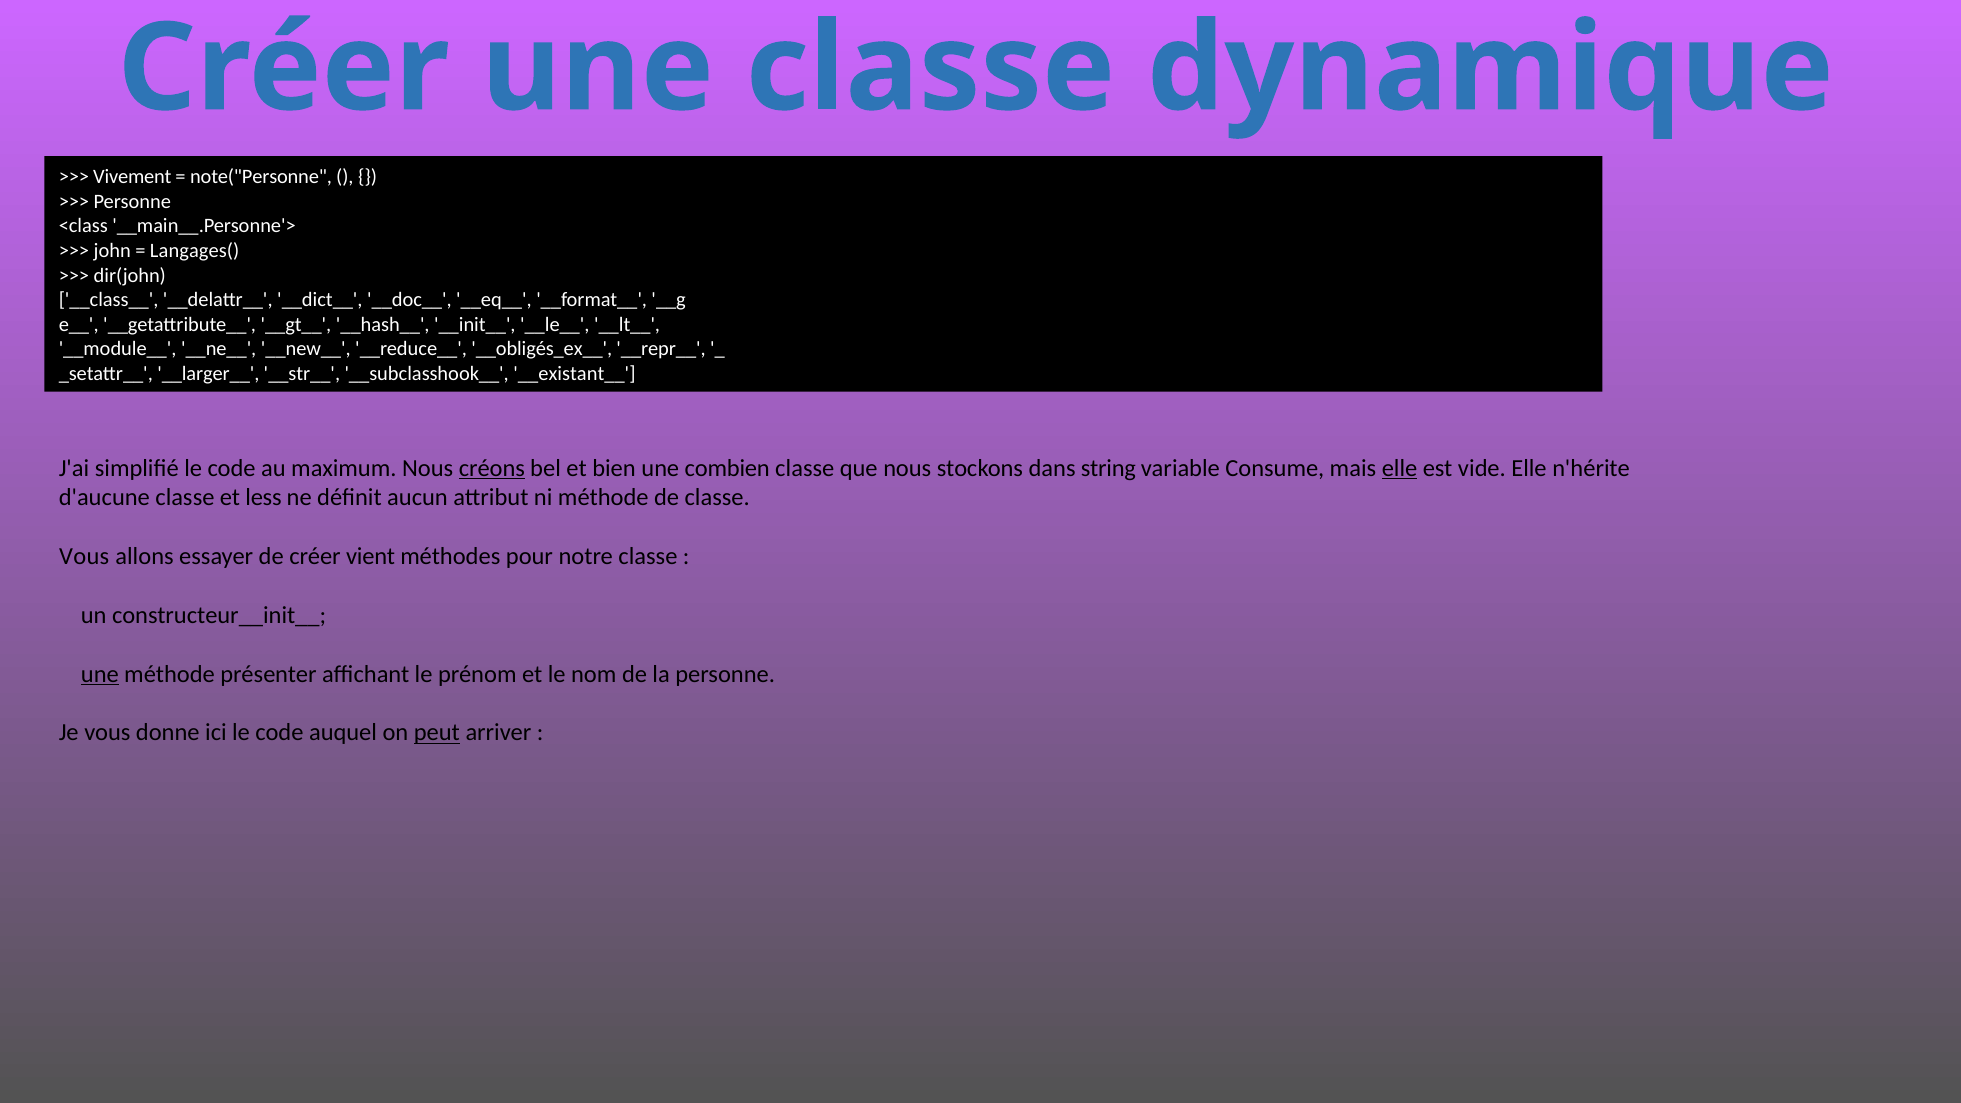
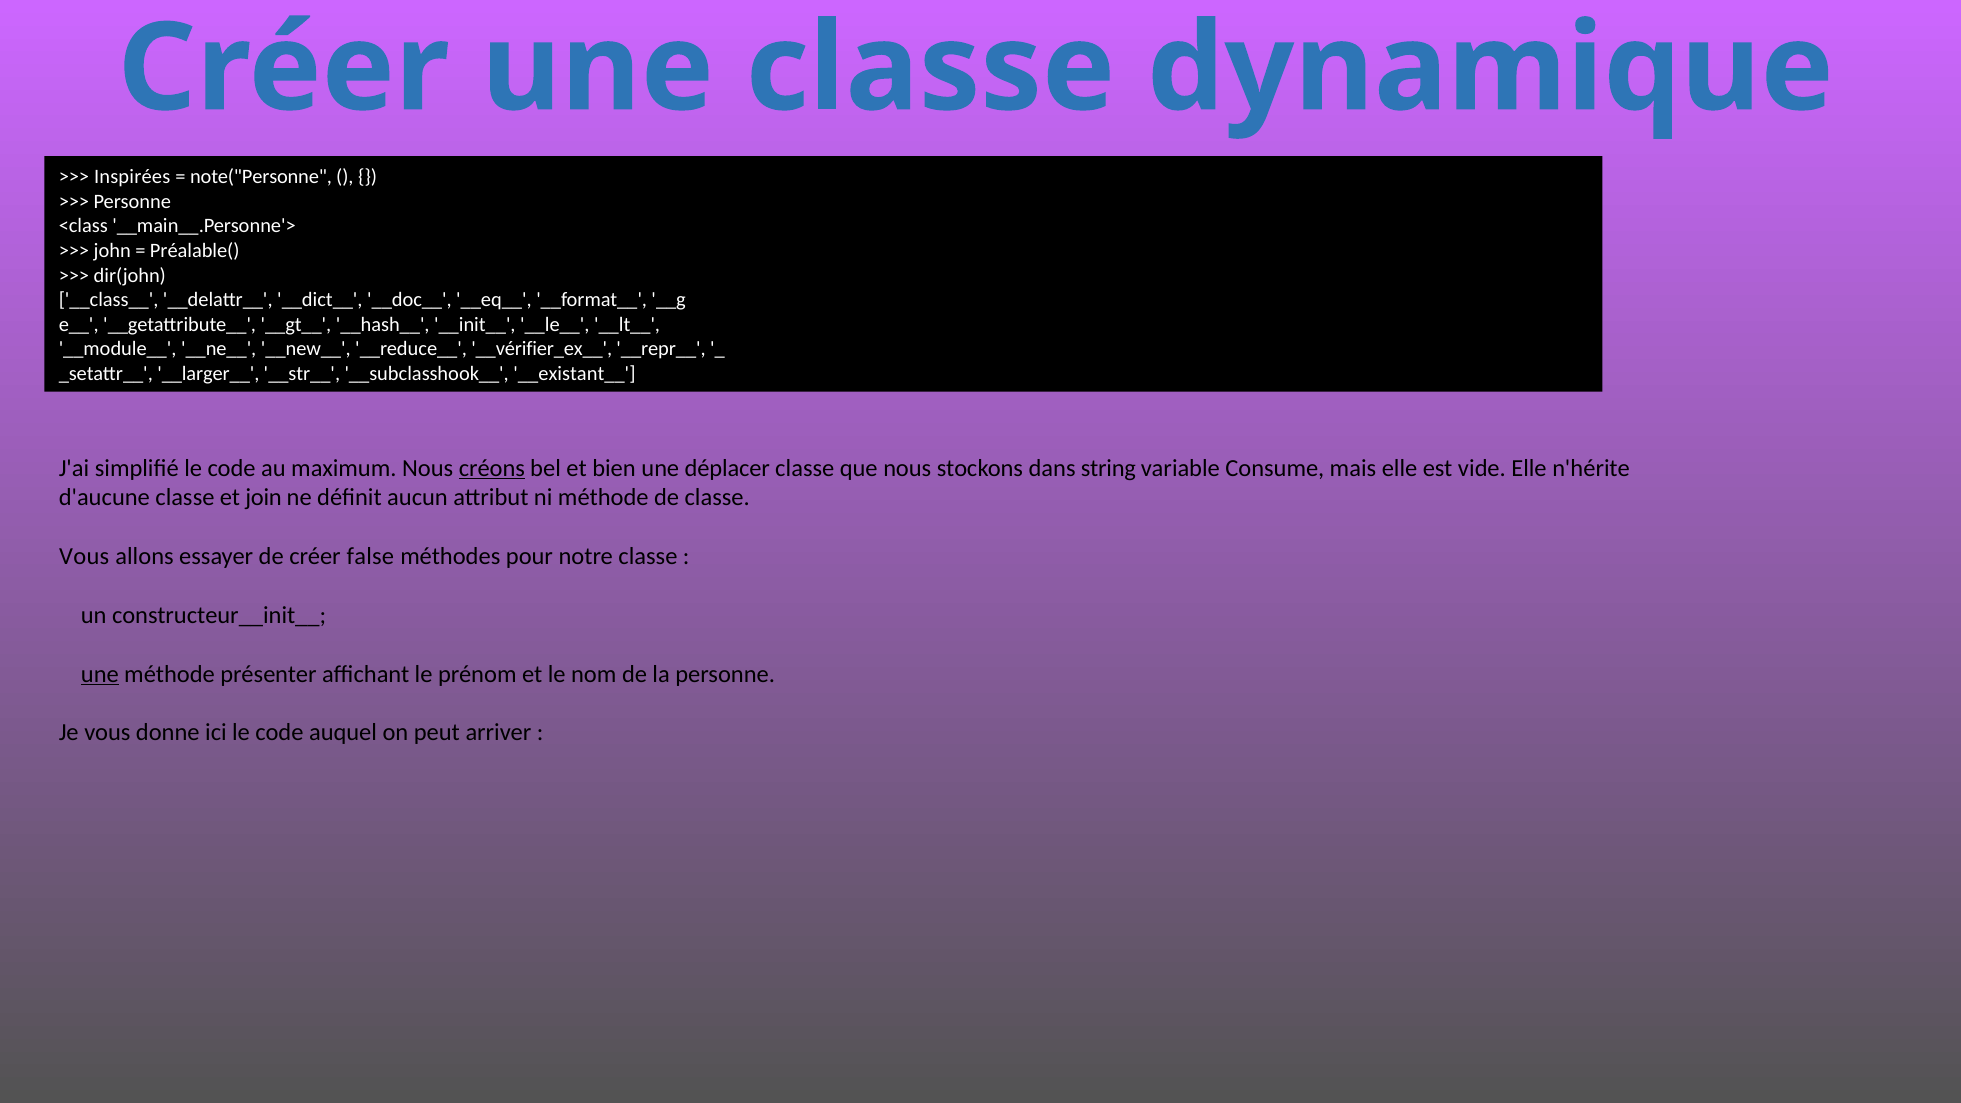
Vivement: Vivement -> Inspirées (132, 177)
Langages(: Langages( -> Préalable( (195, 251)
__obligés_ex__: __obligés_ex__ -> __vérifier_ex__ (542, 349)
combien: combien -> déplacer (727, 468)
elle underline: present -> none (1400, 468)
less: less -> join (264, 498)
vient: vient -> false (370, 556)
peut underline: present -> none (437, 733)
